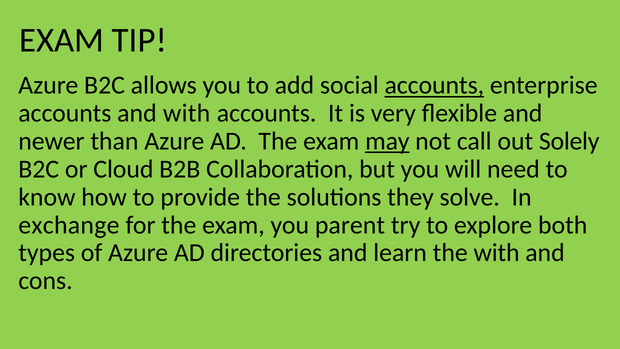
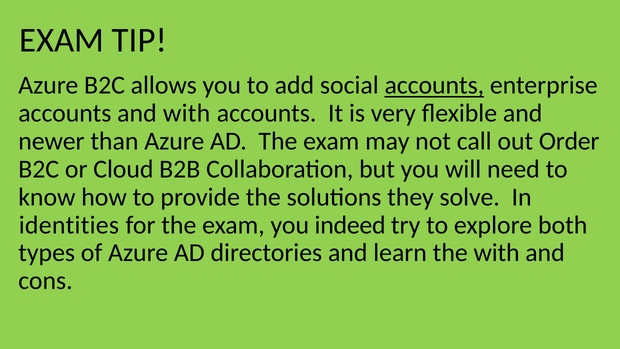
may underline: present -> none (387, 141)
Solely: Solely -> Order (569, 141)
exchange: exchange -> identities (69, 225)
parent: parent -> indeed (350, 225)
